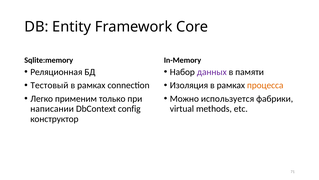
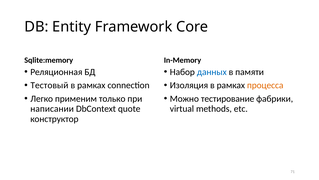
данных colour: purple -> blue (212, 72)
используется: используется -> тестирование (228, 98)
config: config -> quote (129, 109)
